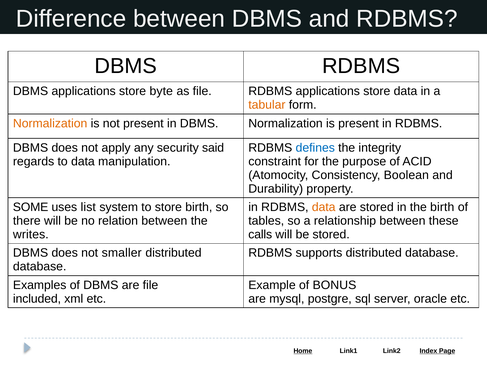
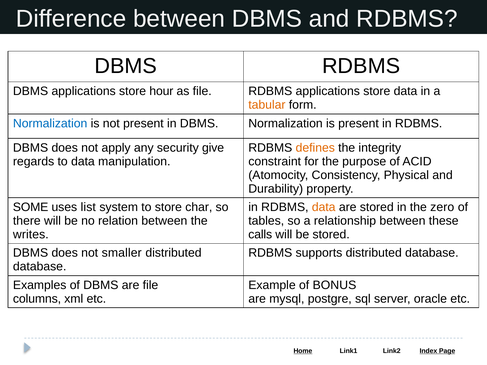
byte: byte -> hour (161, 91)
Normalization colour: orange -> blue (50, 124)
said: said -> give (213, 148)
defines colour: blue -> orange (315, 148)
Boolean: Boolean -> Physical (406, 175)
store birth: birth -> char (199, 207)
the birth: birth -> zero (442, 207)
included: included -> columns (37, 299)
